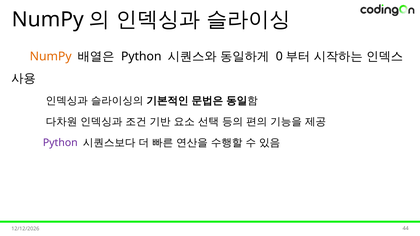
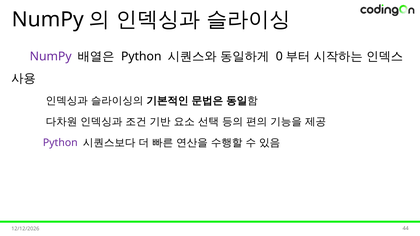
NumPy colour: orange -> purple (51, 57)
